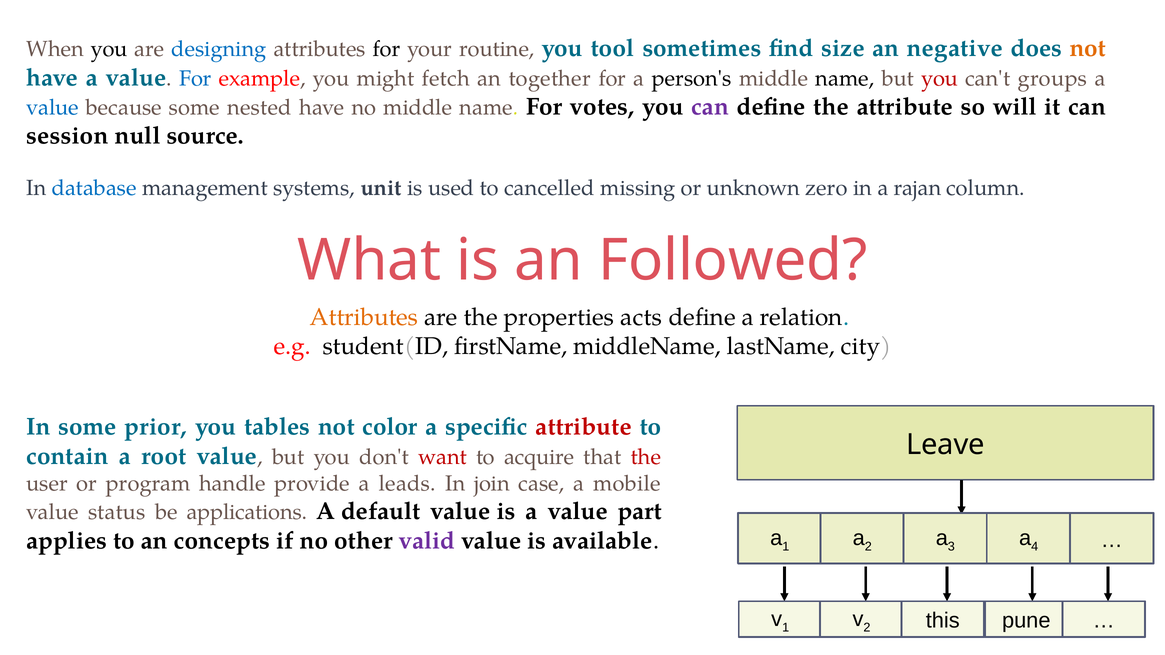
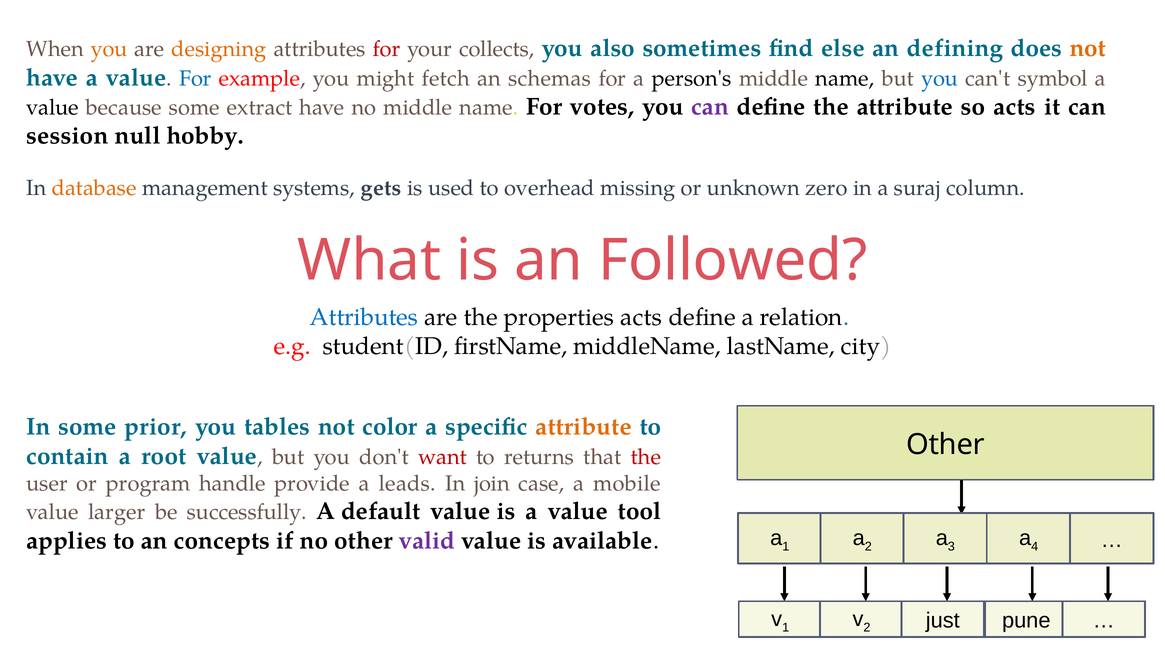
you colour: black -> orange (109, 49)
designing colour: blue -> orange (219, 49)
for colour: black -> red (386, 49)
routine: routine -> collects (497, 49)
tool: tool -> also (613, 48)
size: size -> else (843, 48)
negative: negative -> defining (955, 48)
together: together -> schemas (550, 78)
you colour: red -> blue (940, 78)
groups: groups -> symbol (1053, 78)
value colour: blue -> black (53, 108)
nested: nested -> extract (260, 108)
so will: will -> acts (1014, 107)
source: source -> hobby (205, 136)
database colour: blue -> orange (94, 188)
unit: unit -> gets (381, 188)
cancelled: cancelled -> overhead (549, 188)
rajan: rajan -> suraj (917, 188)
Attributes colour: orange -> blue (364, 318)
attribute colour: red -> orange (584, 427)
Leave: Leave -> Other (945, 445)
acquire: acquire -> returns (539, 457)
status: status -> larger (117, 512)
applications: applications -> successfully (247, 512)
part: part -> tool (640, 512)
this: this -> just (943, 621)
